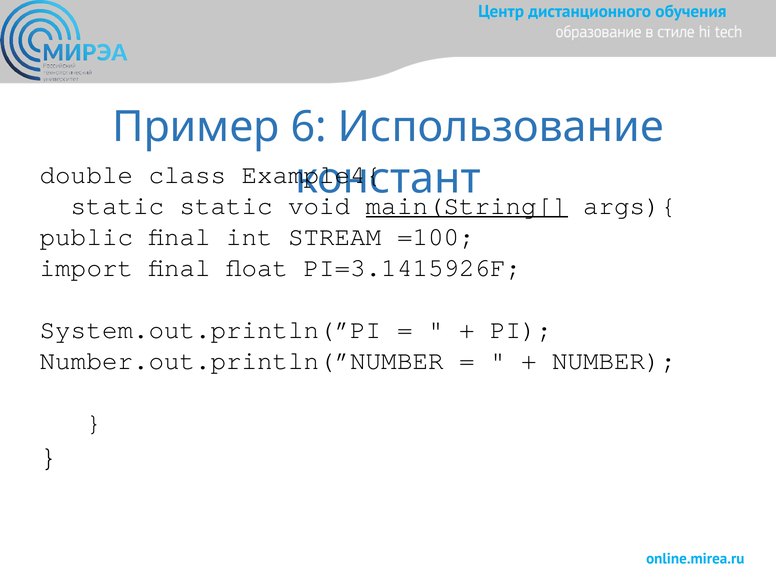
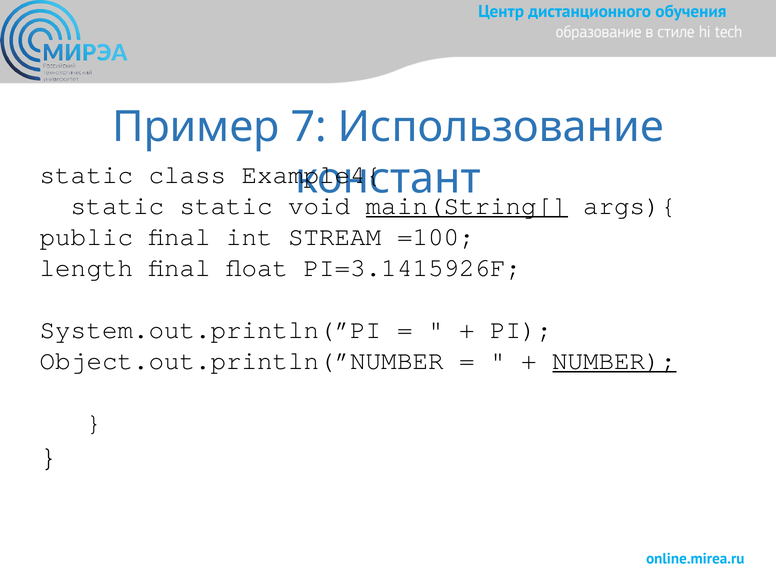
6: 6 -> 7 (309, 127)
double: double -> static (87, 175)
import: import -> length (87, 268)
Number.out.println(”NUMBER: Number.out.println(”NUMBER -> Object.out.println(”NUMBER (242, 361)
NUMBER underline: none -> present (614, 361)
